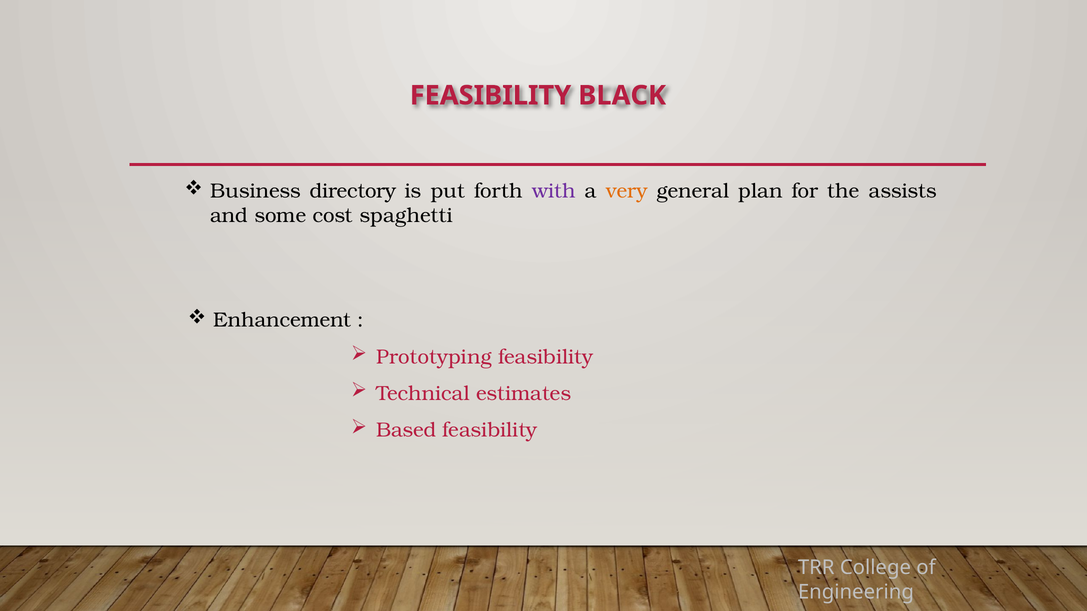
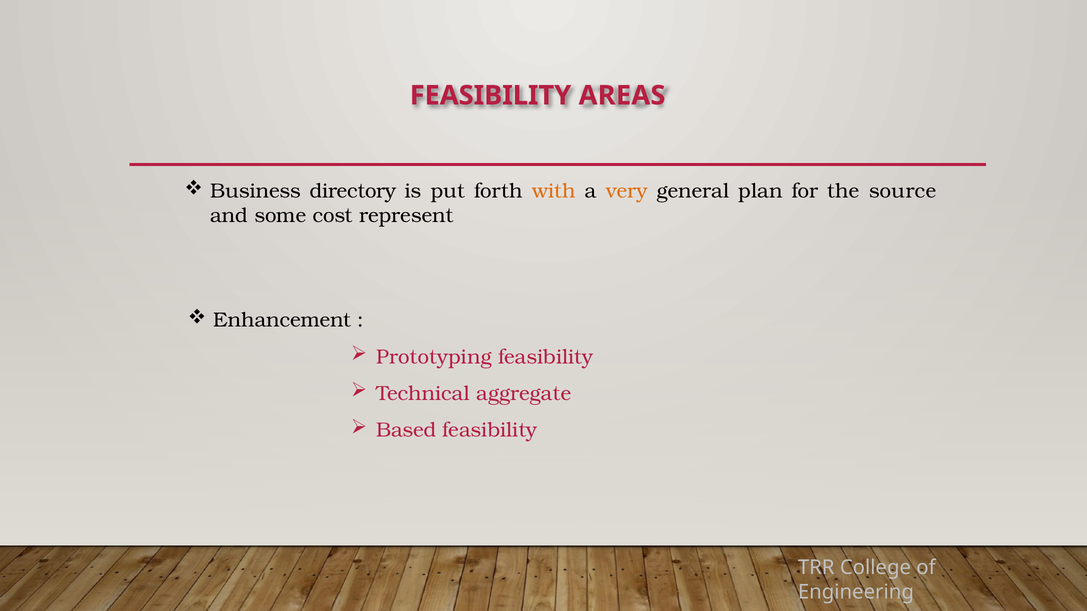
BLACK: BLACK -> AREAS (622, 96)
with colour: purple -> orange (554, 191)
assists: assists -> source (903, 191)
spaghetti: spaghetti -> represent (406, 216)
estimates: estimates -> aggregate (524, 394)
